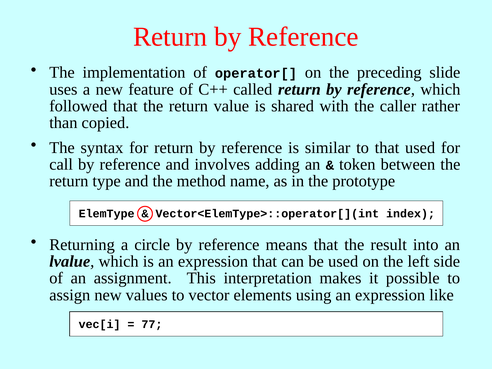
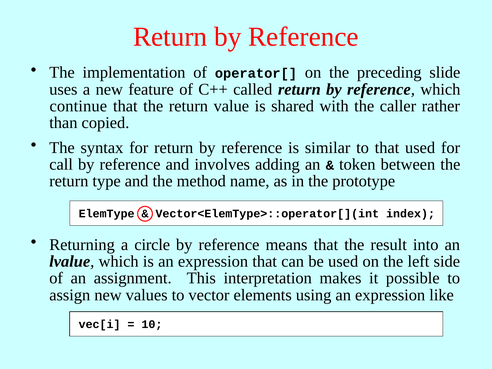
followed: followed -> continue (78, 106)
77: 77 -> 10 (152, 324)
